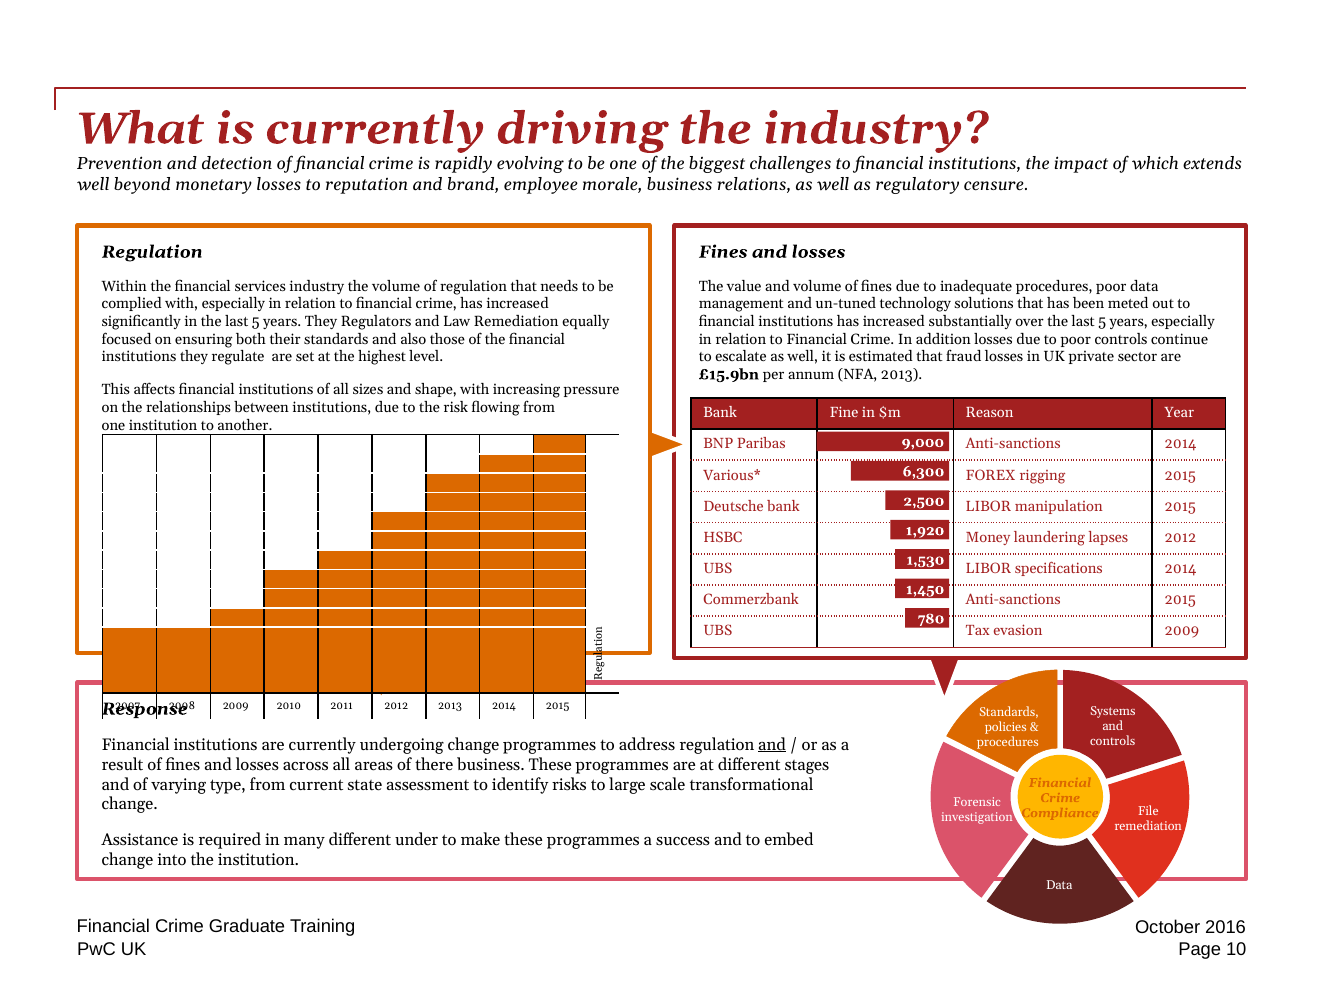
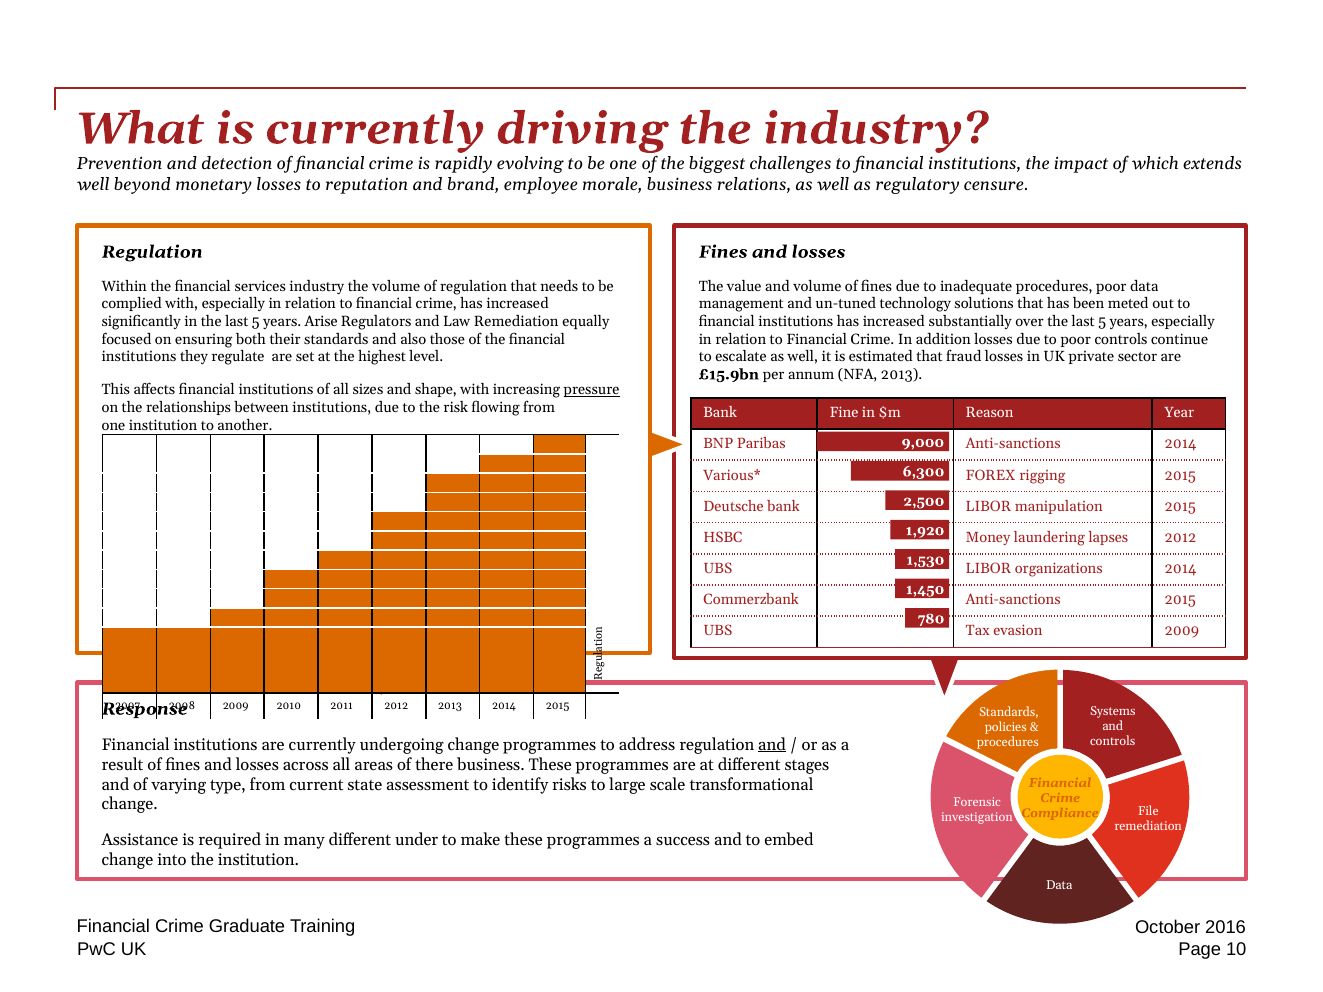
years They: They -> Arise (321, 322)
pressure underline: none -> present (592, 390)
specifications: specifications -> organizations (1059, 569)
